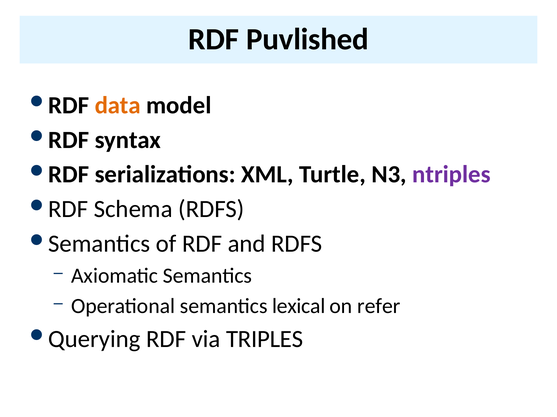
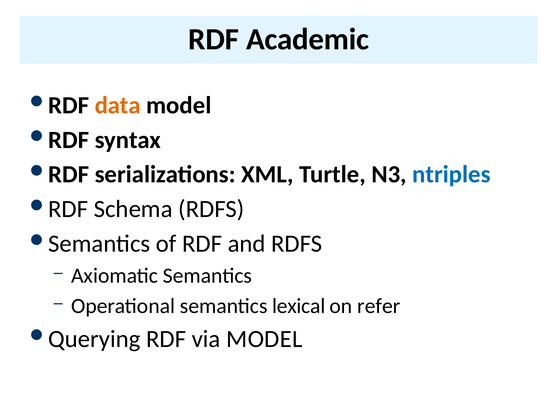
Puvlished: Puvlished -> Academic (308, 40)
ntriples colour: purple -> blue (451, 175)
via TRIPLES: TRIPLES -> MODEL (264, 339)
